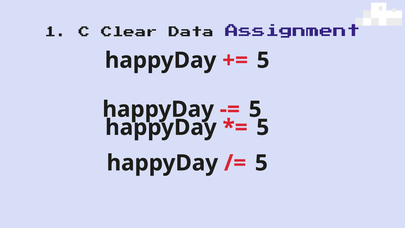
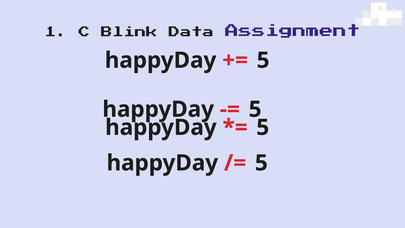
Clear: Clear -> Blink (129, 34)
